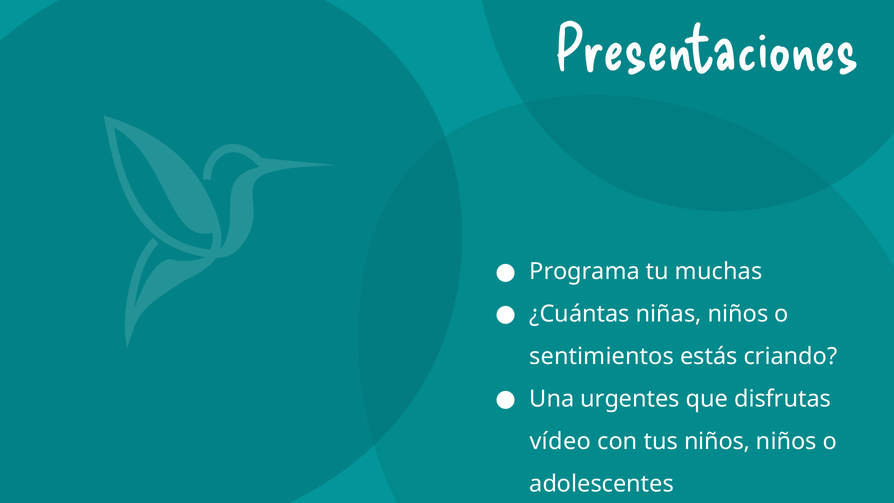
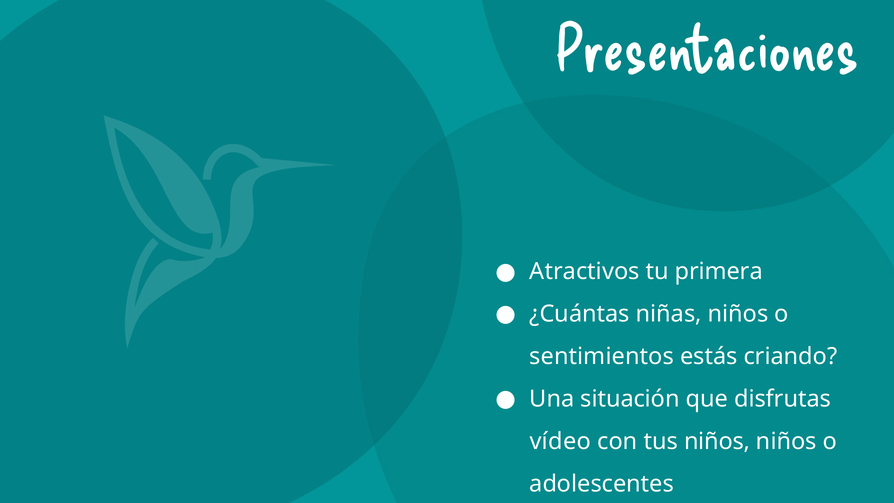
Programa: Programa -> Atractivos (585, 272)
muchas: muchas -> primera (719, 272)
urgentes: urgentes -> situación (630, 399)
